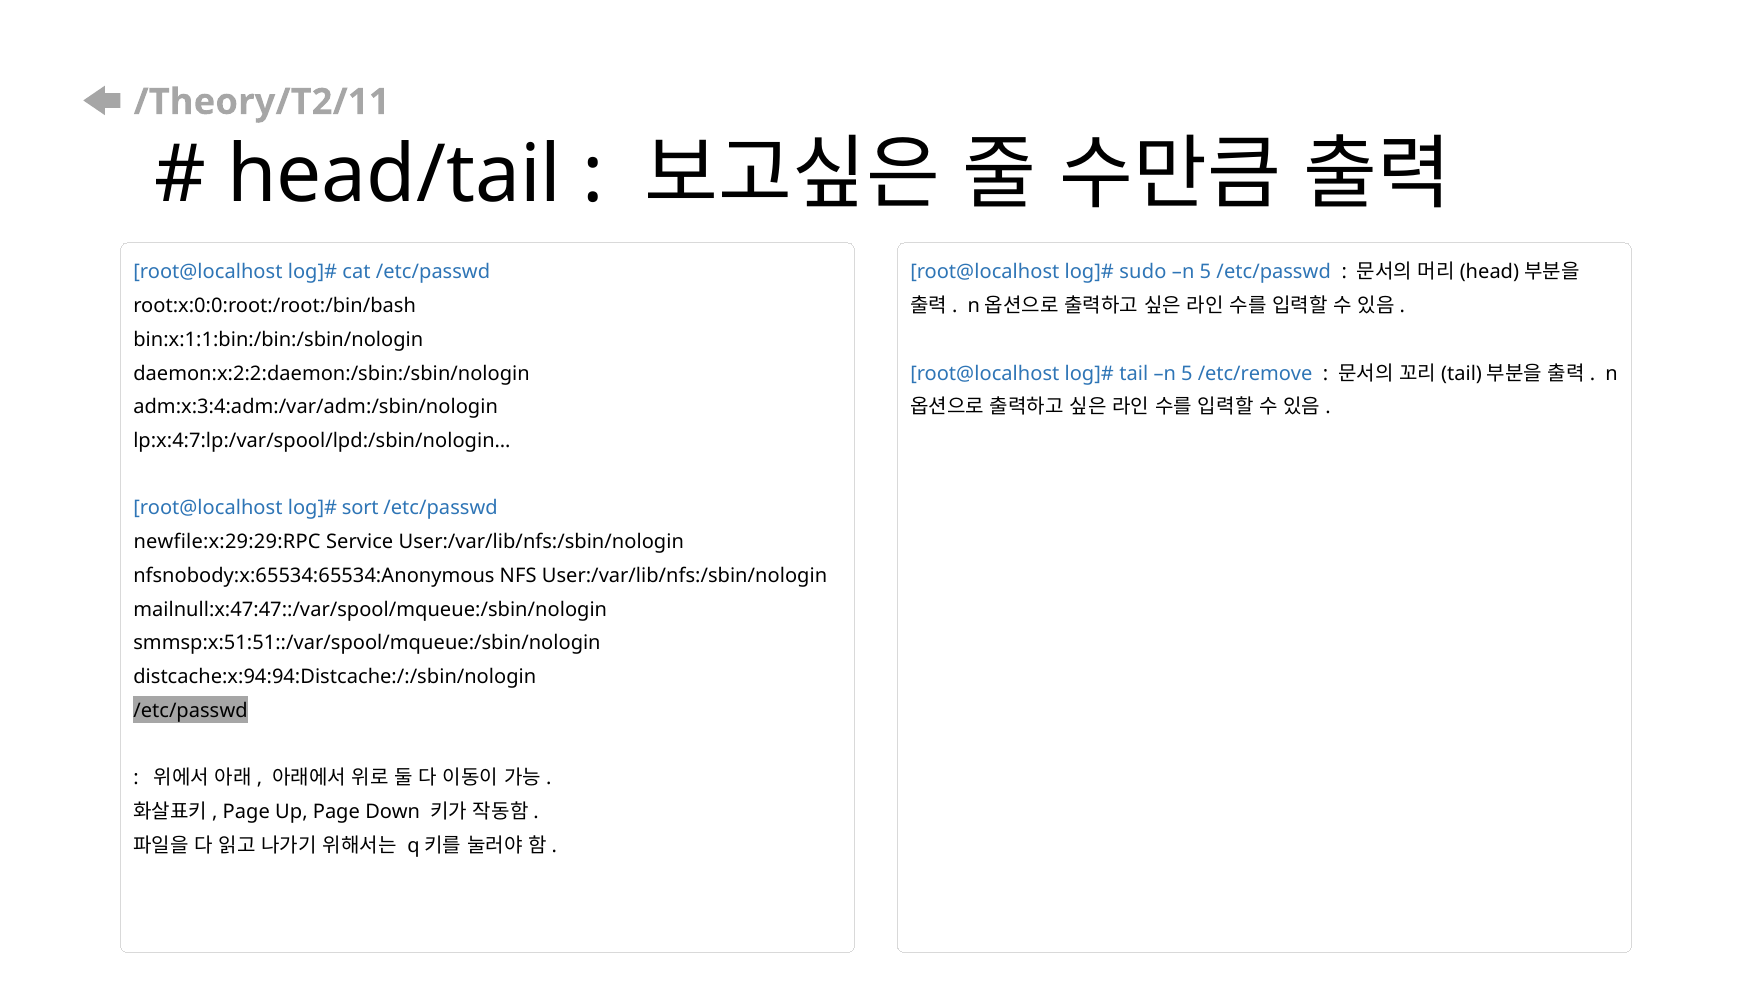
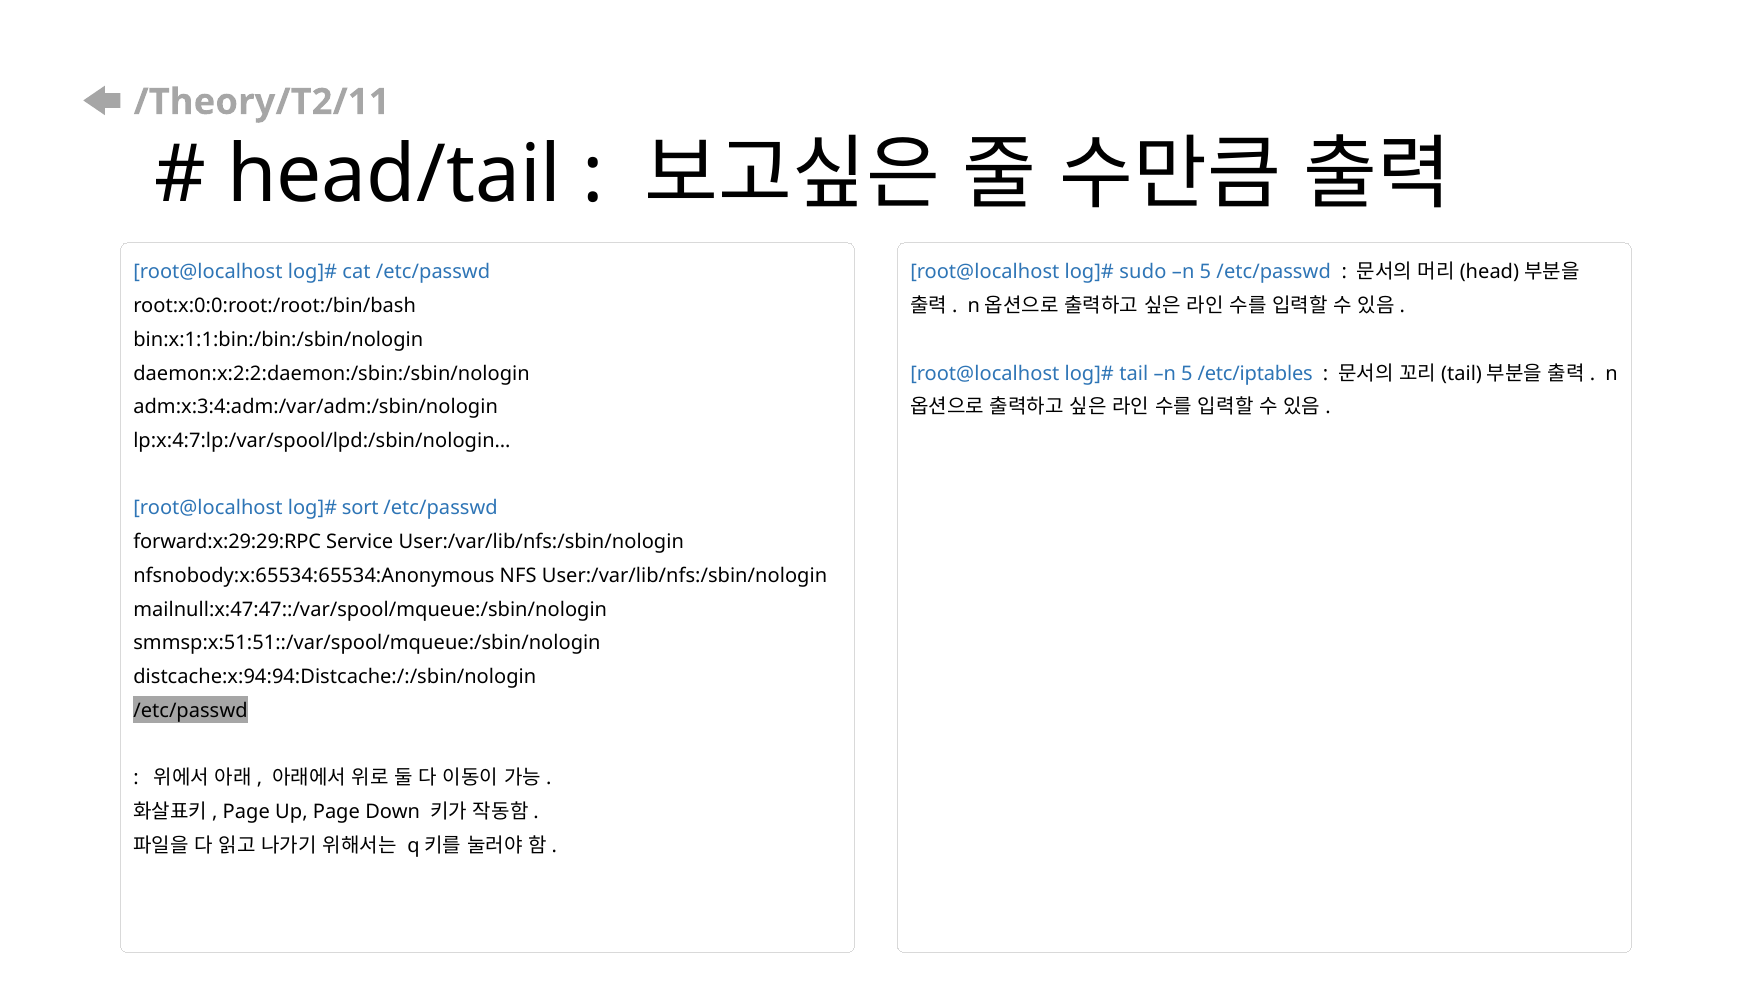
/etc/remove: /etc/remove -> /etc/iptables (1255, 374)
newfile:x:29:29:RPC: newfile:x:29:29:RPC -> forward:x:29:29:RPC (227, 542)
